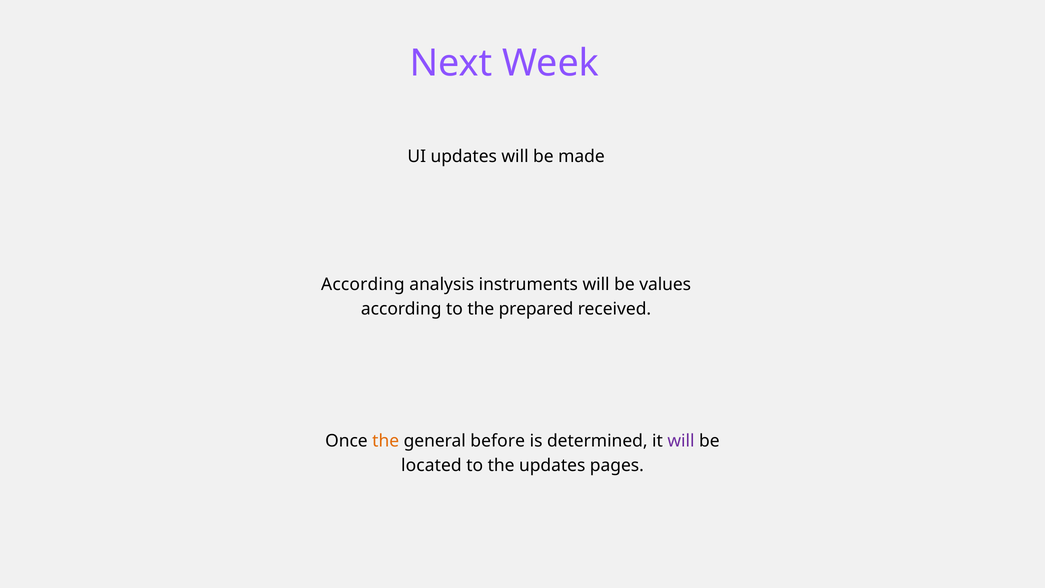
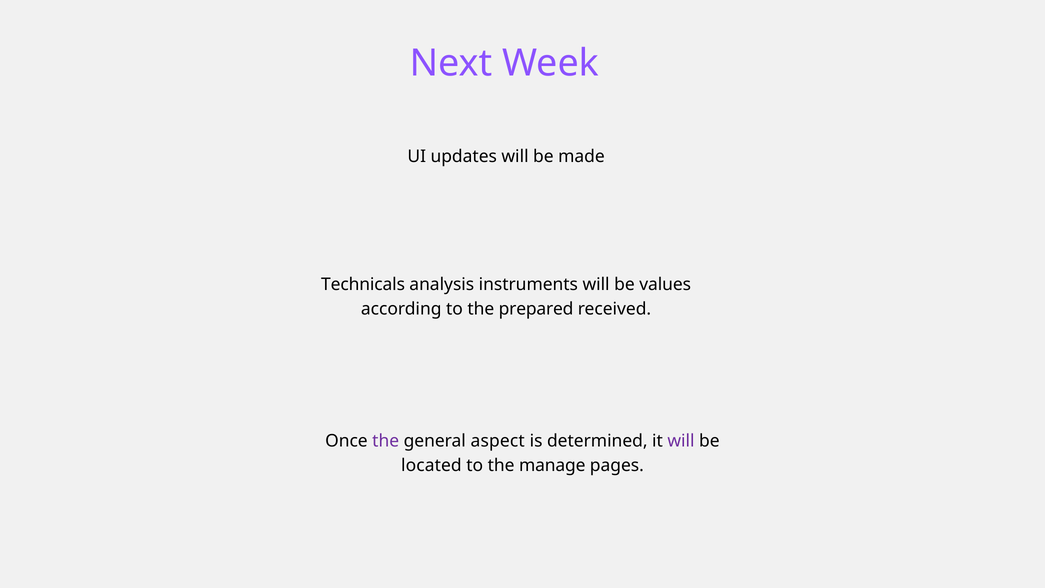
According: According -> Technicals (363, 285)
the colour: orange -> purple (386, 441)
before: before -> aspect (498, 441)
the updates: updates -> manage (552, 465)
